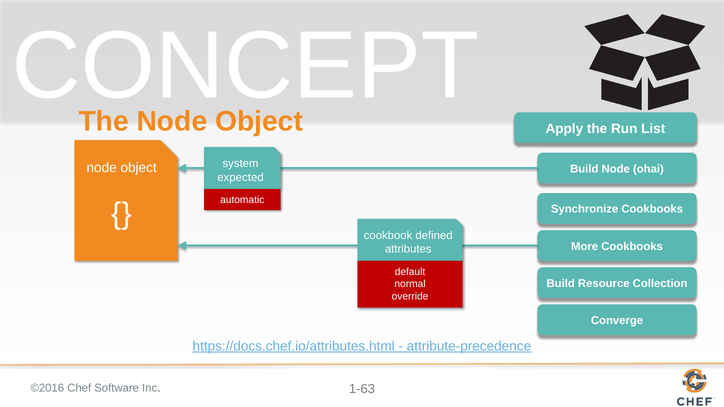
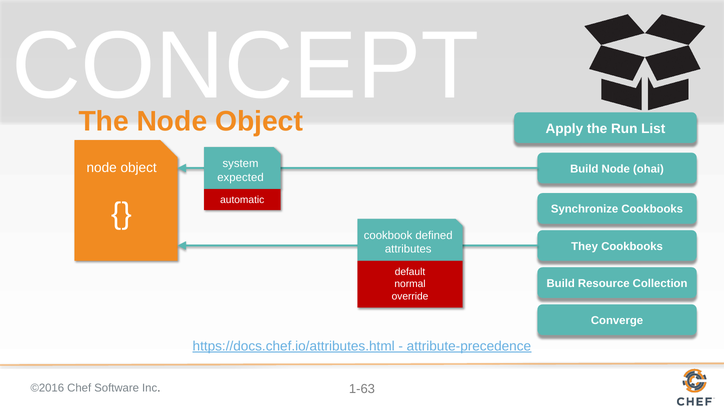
More: More -> They (585, 246)
